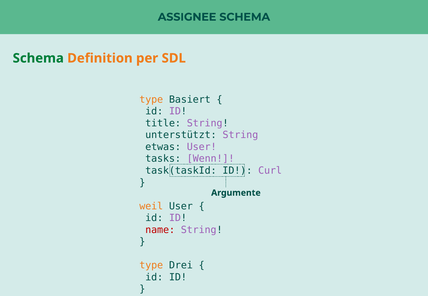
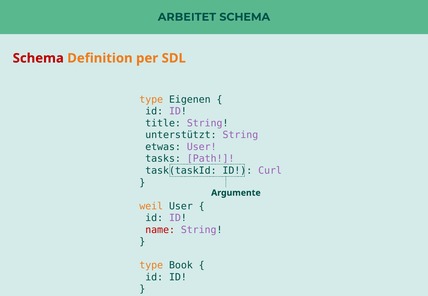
ASSIGNEE: ASSIGNEE -> ARBEITET (187, 17)
Schema colour: green -> red (38, 58)
Basiert: Basiert -> Eigenen (190, 100)
Wenn: Wenn -> Path (211, 159)
Drei: Drei -> Book (181, 266)
